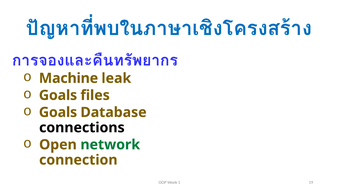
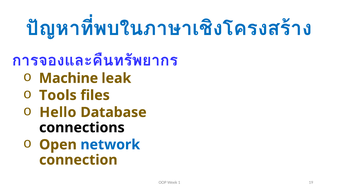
Goals: Goals -> Tools (58, 95)
Goals: Goals -> Hello (58, 112)
network colour: green -> blue (110, 144)
